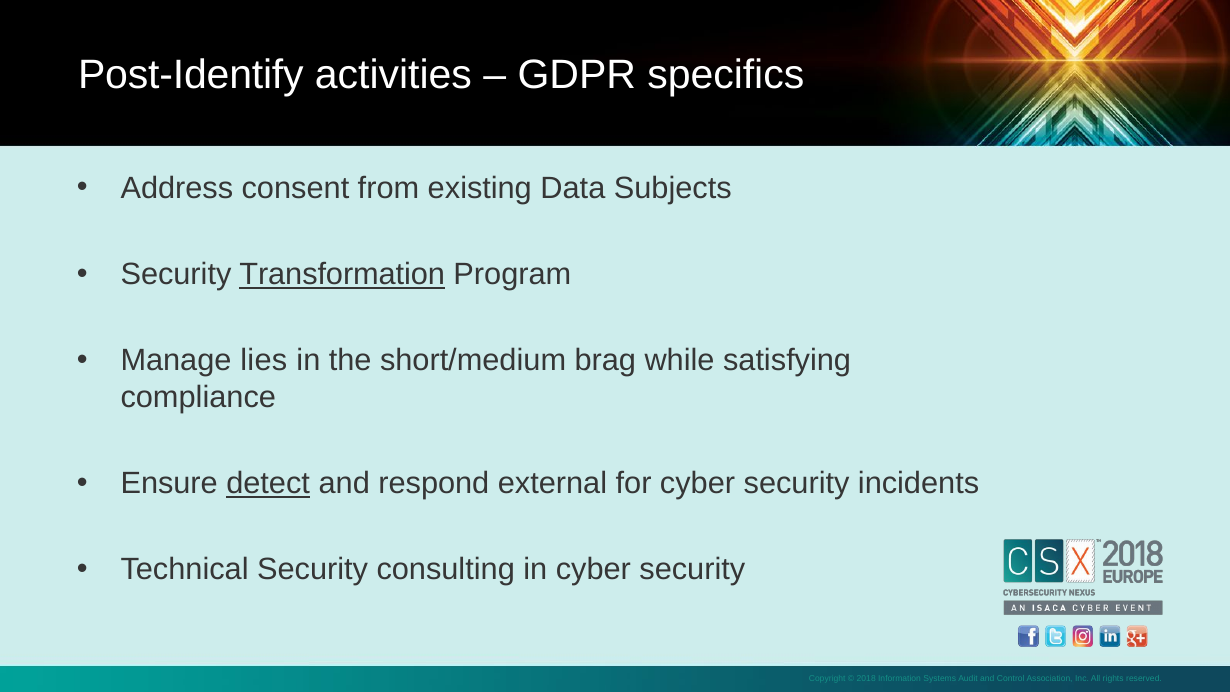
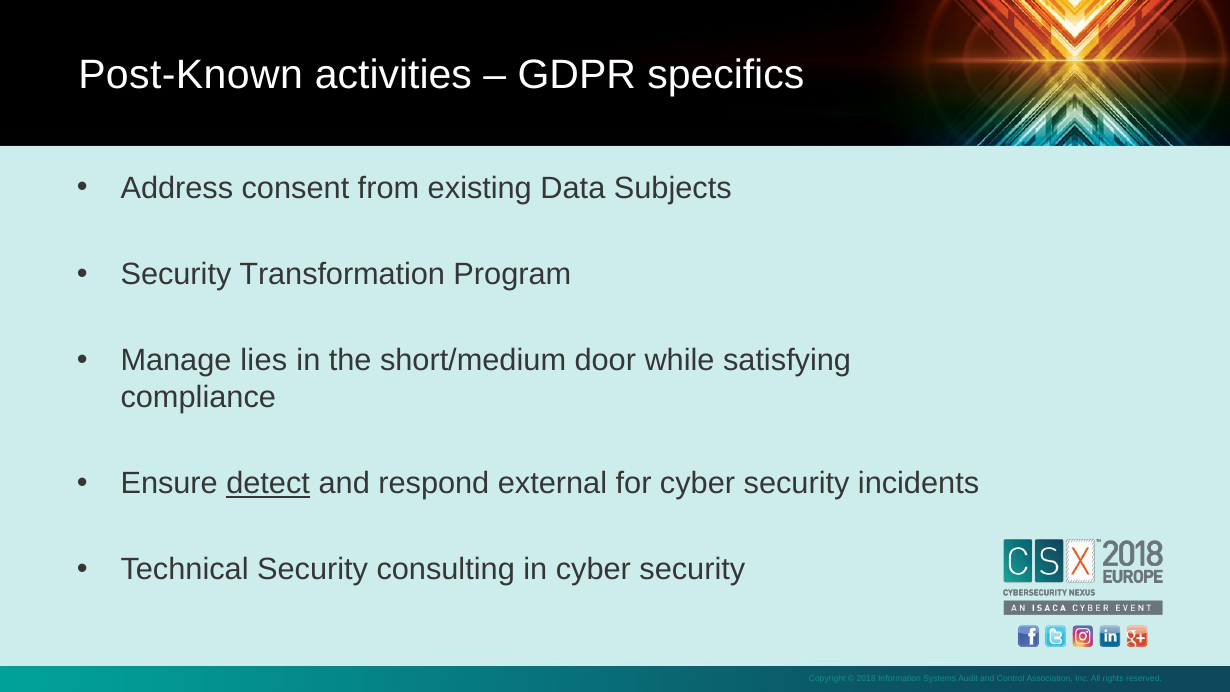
Post-Identify: Post-Identify -> Post-Known (191, 75)
Transformation underline: present -> none (342, 274)
brag: brag -> door (605, 361)
